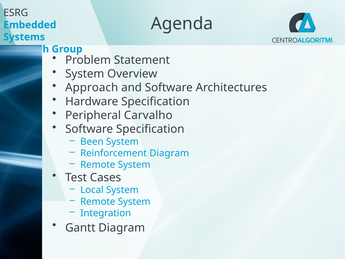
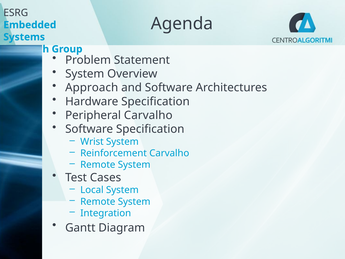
Been: Been -> Wrist (92, 142)
Reinforcement Diagram: Diagram -> Carvalho (169, 153)
